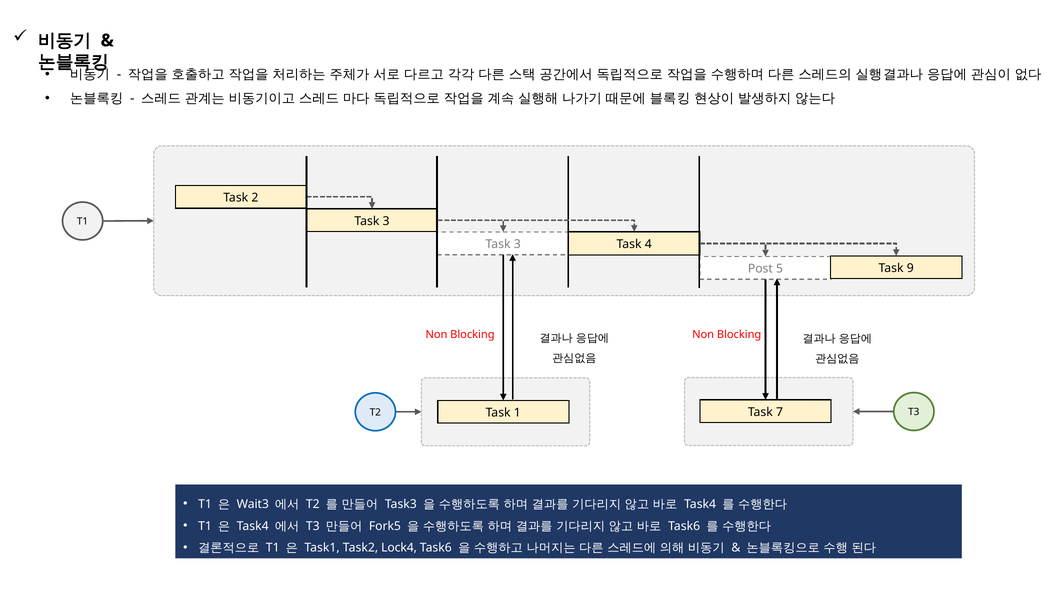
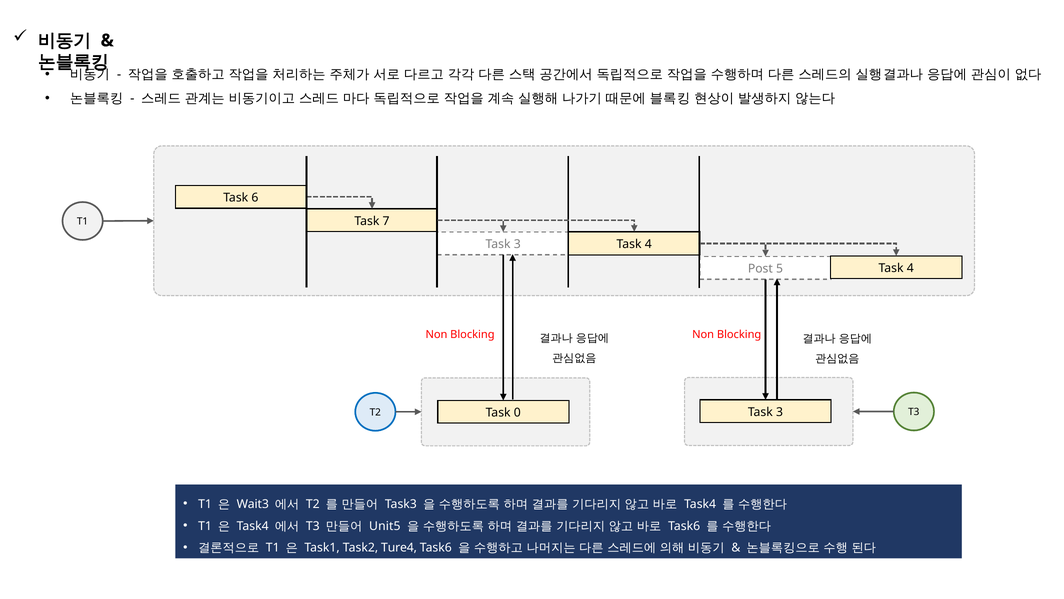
2: 2 -> 6 (255, 197)
T1 Task 3: 3 -> 7 (386, 221)
9: 9 -> 4 (910, 268)
7: 7 -> 3 (780, 412)
1: 1 -> 0 (517, 412)
Fork5: Fork5 -> Unit5 (385, 526)
Lock4: Lock4 -> Ture4 (399, 548)
